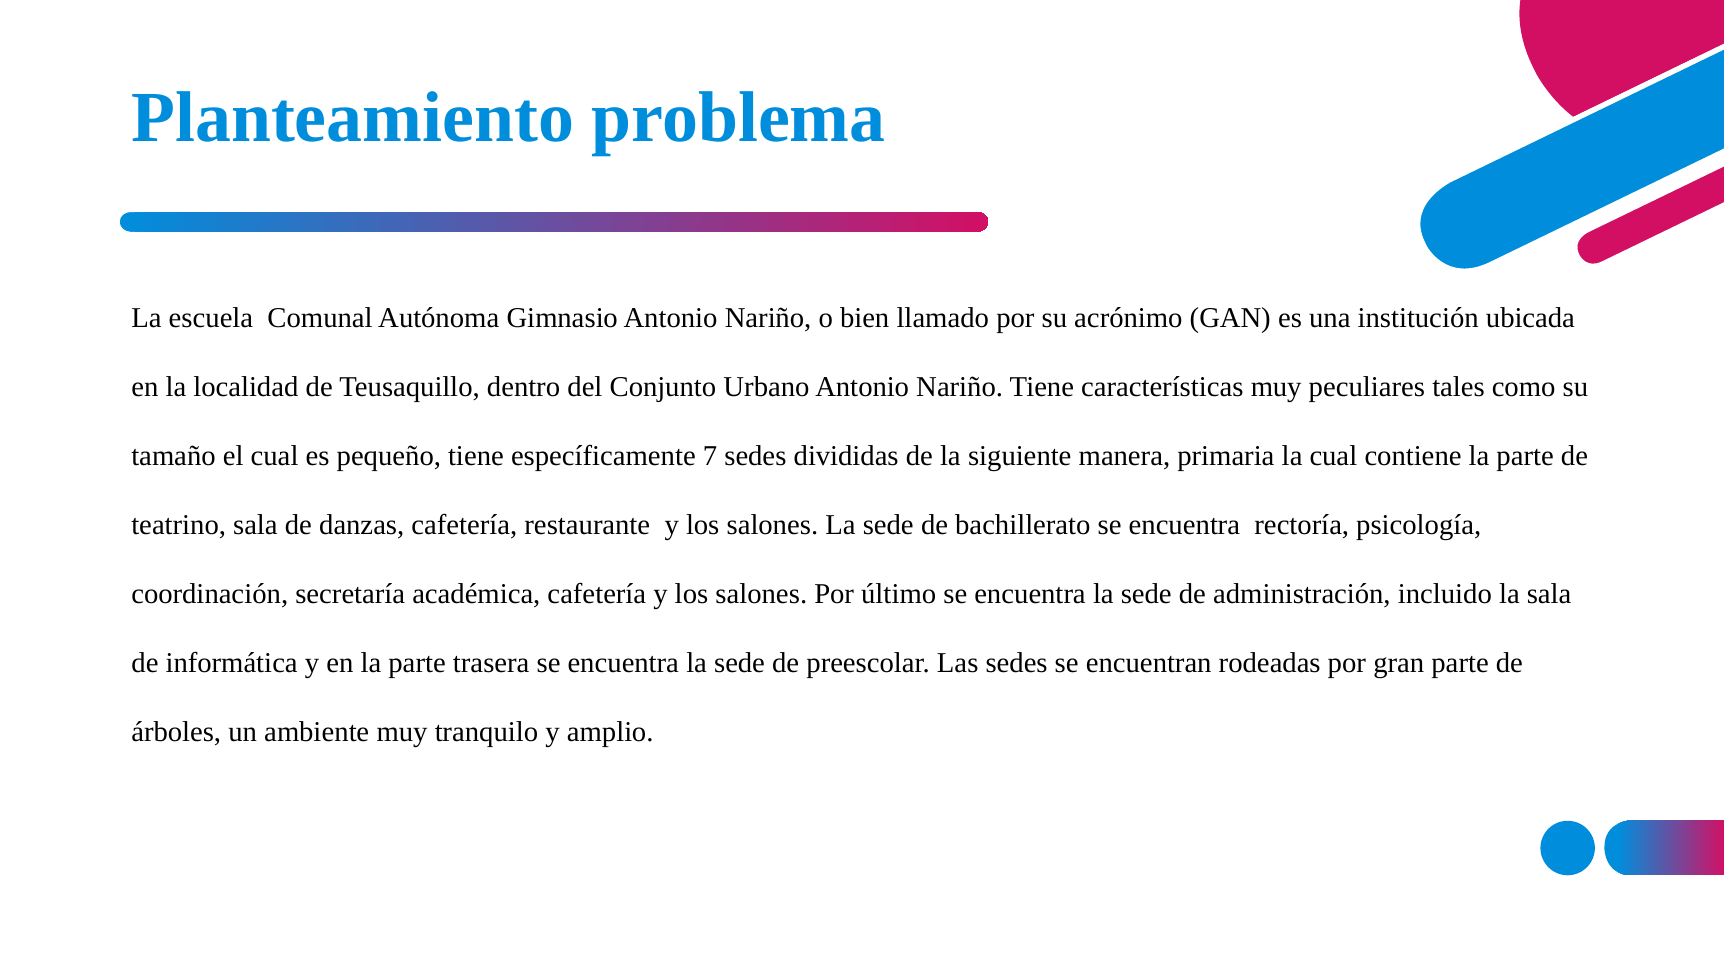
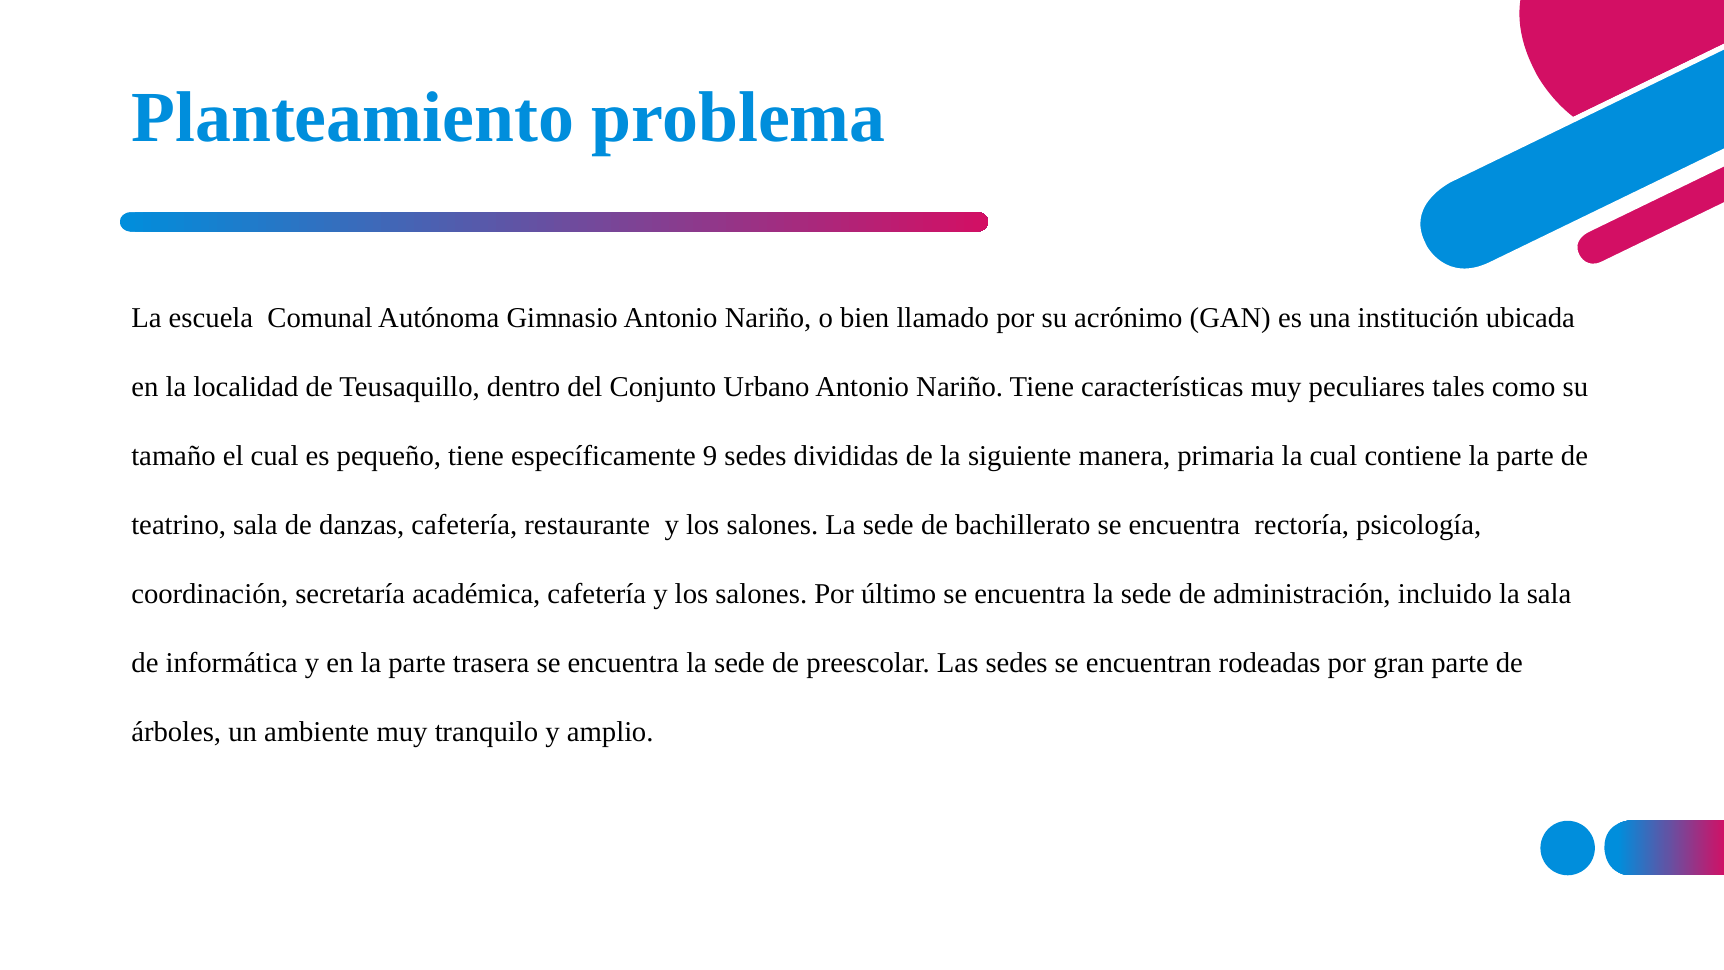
7: 7 -> 9 (710, 456)
